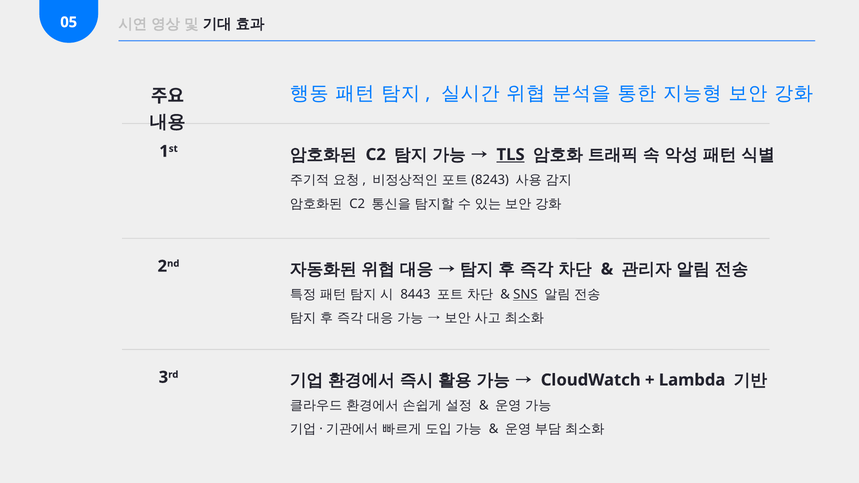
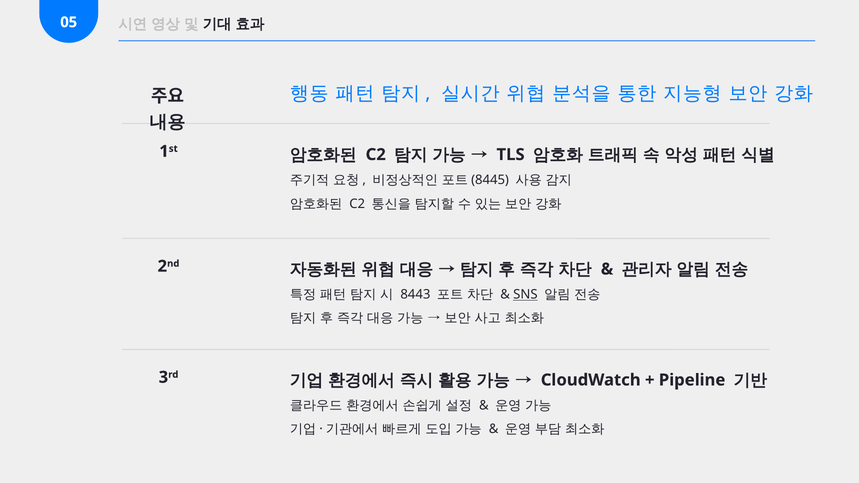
TLS underline: present -> none (511, 155)
8243: 8243 -> 8445 (490, 180)
Lambda: Lambda -> Pipeline (692, 380)
